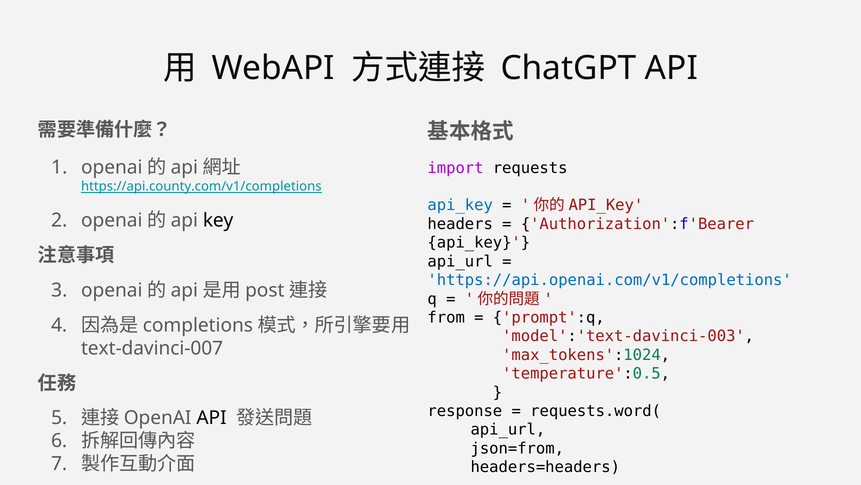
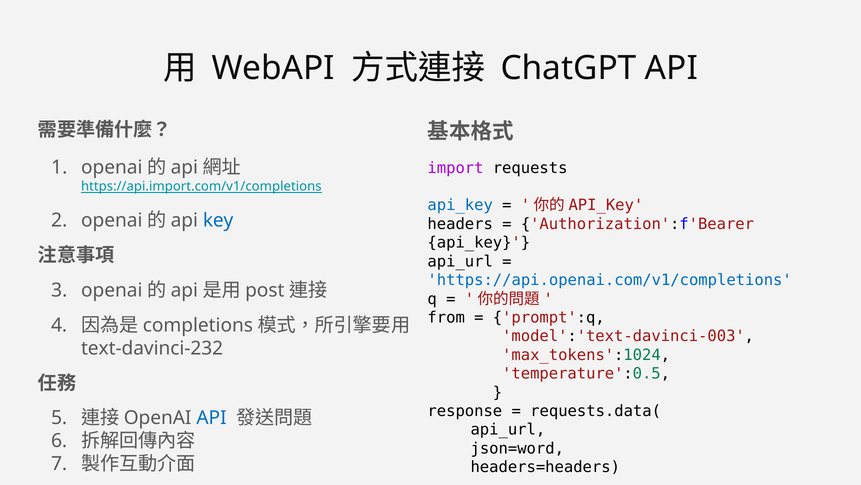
https://api.county.com/v1/completions: https://api.county.com/v1/completions -> https://api.import.com/v1/completions (201, 186)
key colour: black -> blue (218, 220)
text-davinci-007: text-davinci-007 -> text-davinci-232 (152, 348)
requests.word(: requests.word( -> requests.data( (596, 411)
API colour: black -> blue (212, 418)
json=from: json=from -> json=word (517, 448)
